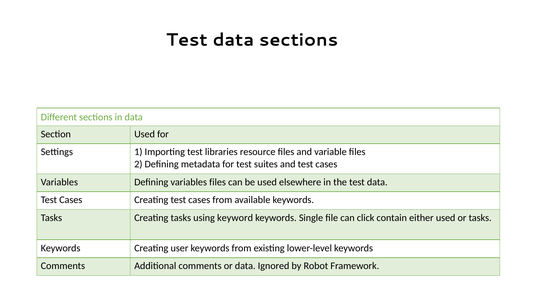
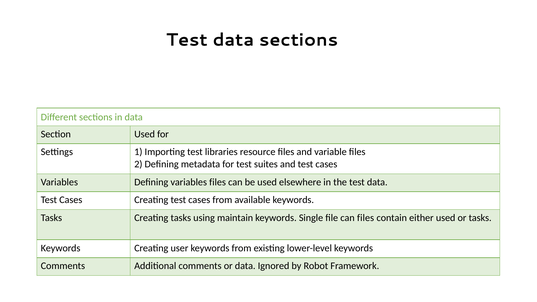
keyword: keyword -> maintain (235, 218)
can click: click -> files (366, 218)
